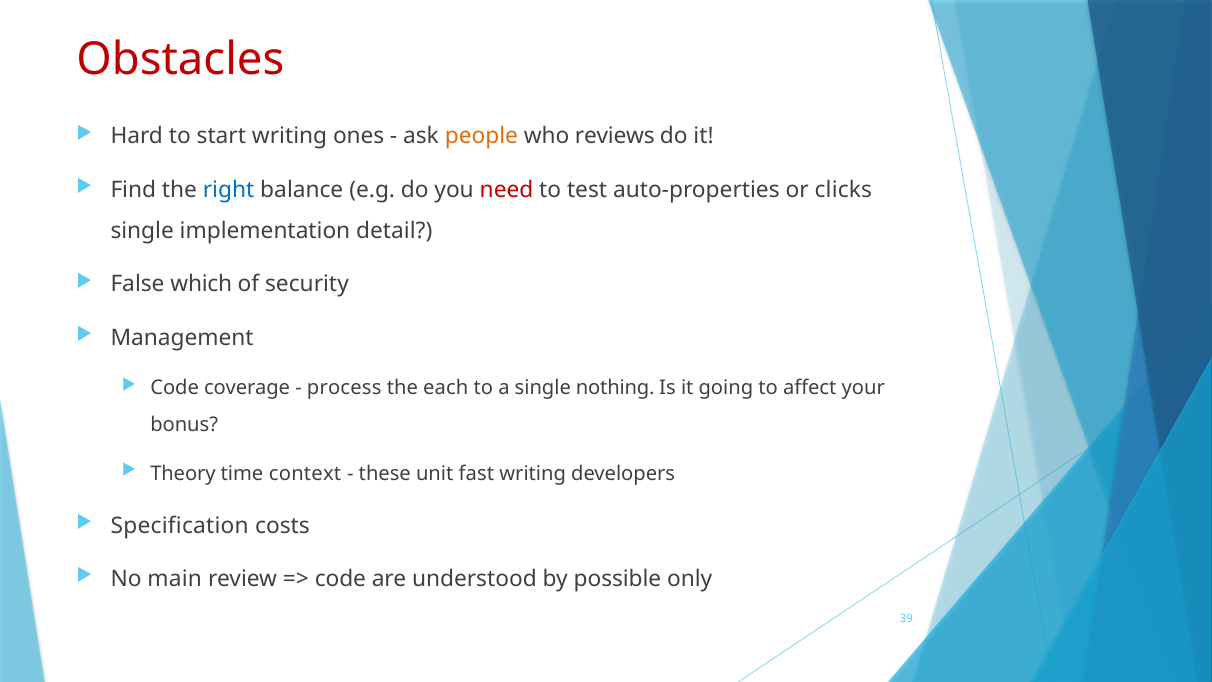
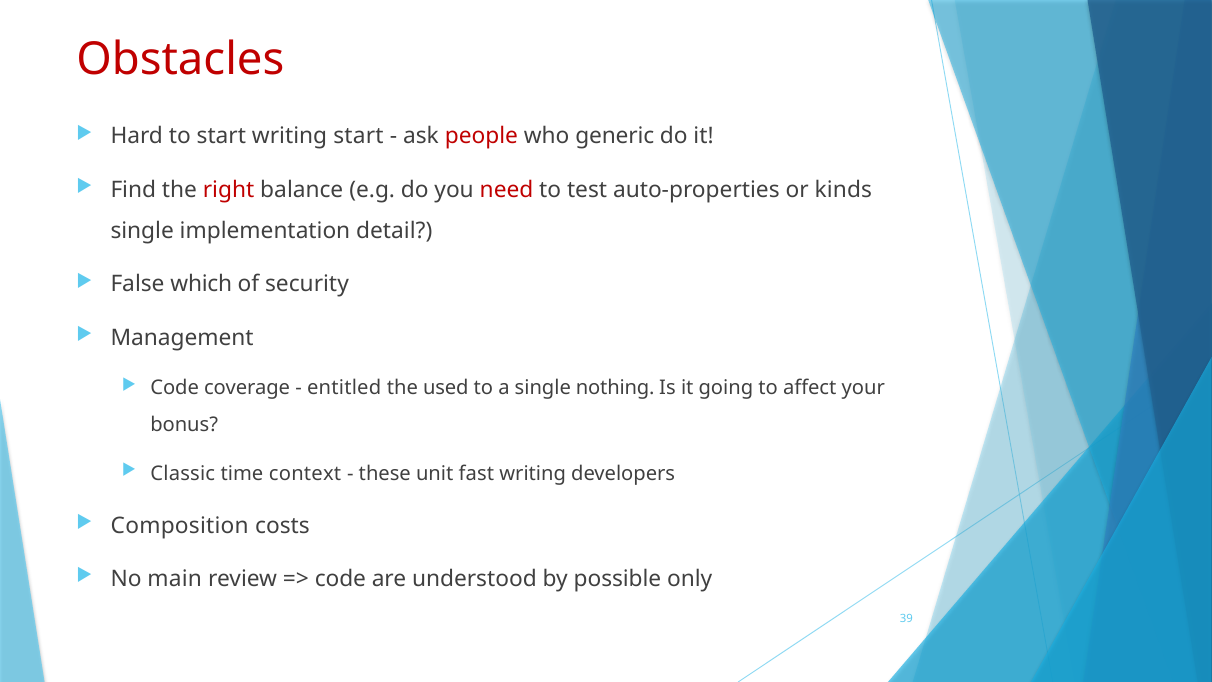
writing ones: ones -> start (358, 136)
people colour: orange -> red (481, 136)
reviews: reviews -> generic (615, 136)
right colour: blue -> red (229, 190)
clicks: clicks -> kinds (843, 190)
process: process -> entitled (344, 388)
each: each -> used (446, 388)
Theory: Theory -> Classic (183, 473)
Specification: Specification -> Composition (180, 525)
